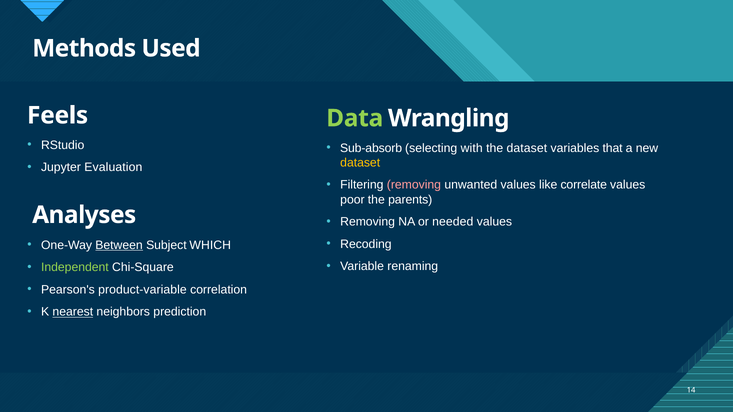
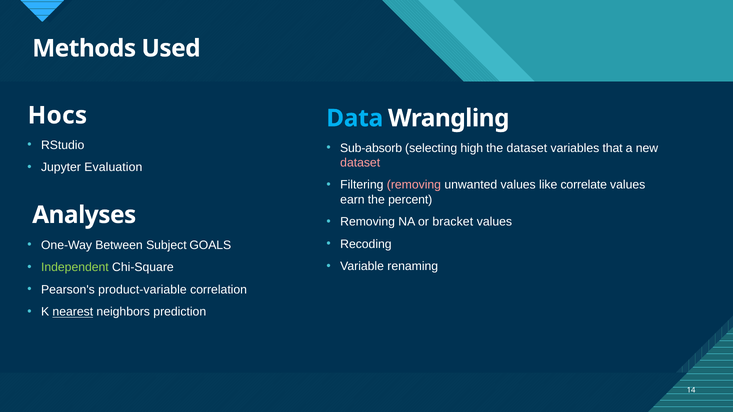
Feels: Feels -> Hocs (57, 115)
Data colour: light green -> light blue (355, 118)
with: with -> high (472, 148)
dataset colour: yellow -> pink (360, 163)
poor: poor -> earn (352, 200)
parents: parents -> percent (410, 200)
needed: needed -> bracket (453, 222)
Between underline: present -> none (119, 245)
WHICH: WHICH -> GOALS (210, 245)
